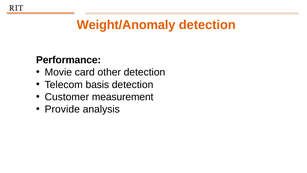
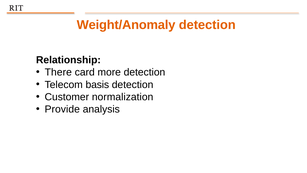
Performance: Performance -> Relationship (68, 60)
Movie: Movie -> There (58, 72)
other: other -> more (109, 72)
measurement: measurement -> normalization (123, 97)
